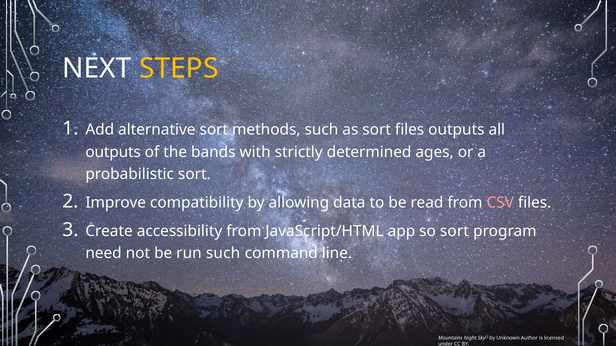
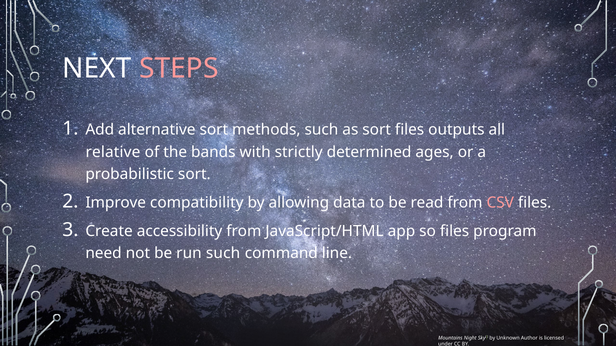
STEPS colour: yellow -> pink (179, 68)
outputs: outputs -> relative (113, 152)
so sort: sort -> files (455, 232)
